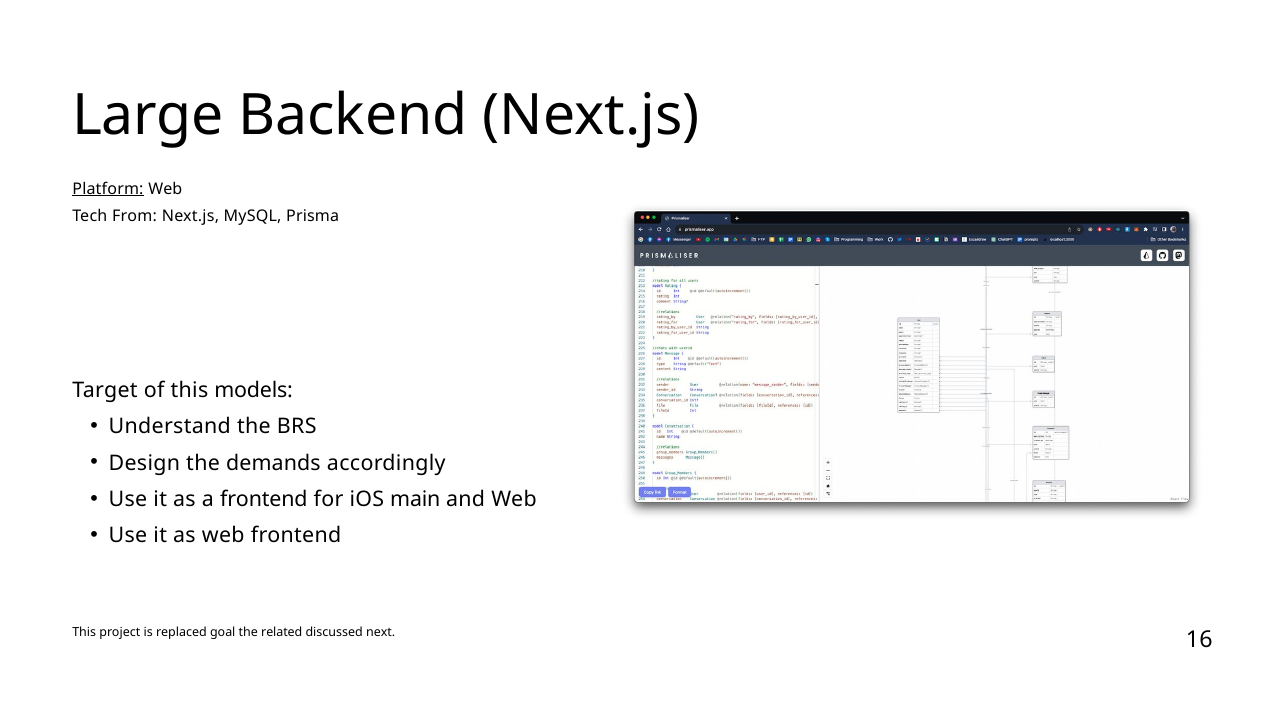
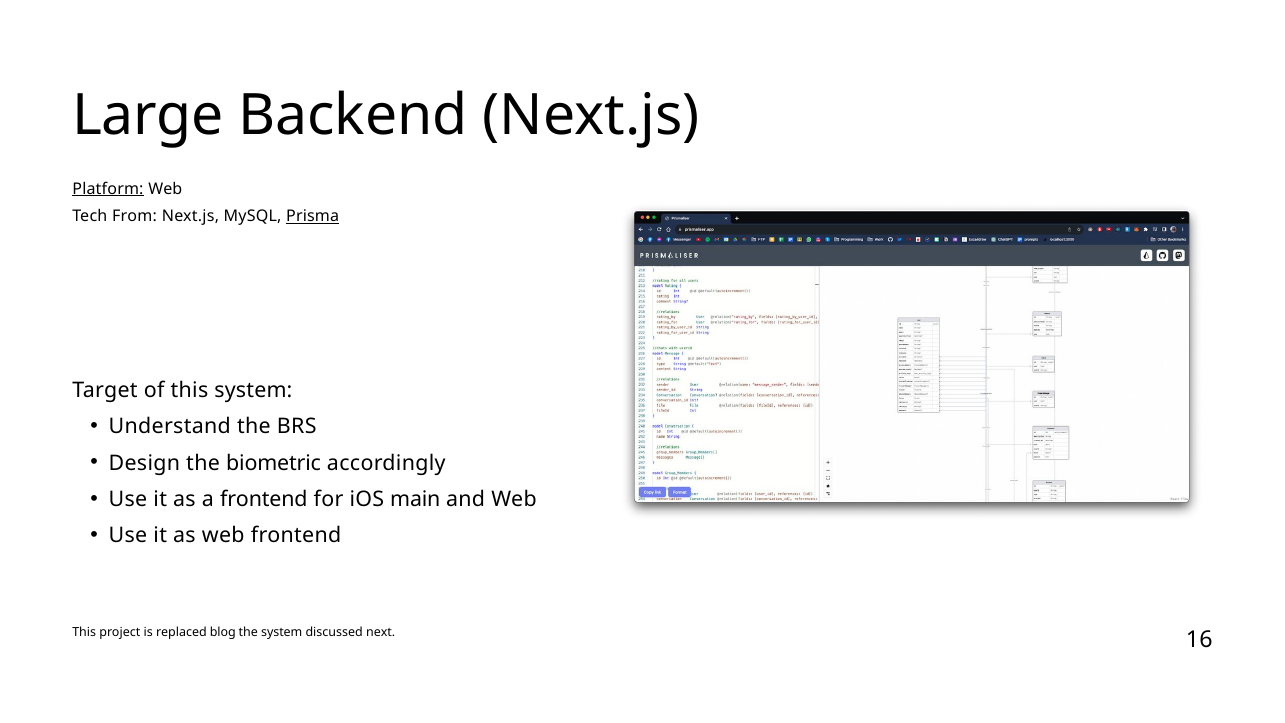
Prisma underline: none -> present (313, 216)
this models: models -> system (253, 391)
demands: demands -> biometric (274, 463)
goal: goal -> blog (223, 632)
the related: related -> system (282, 632)
